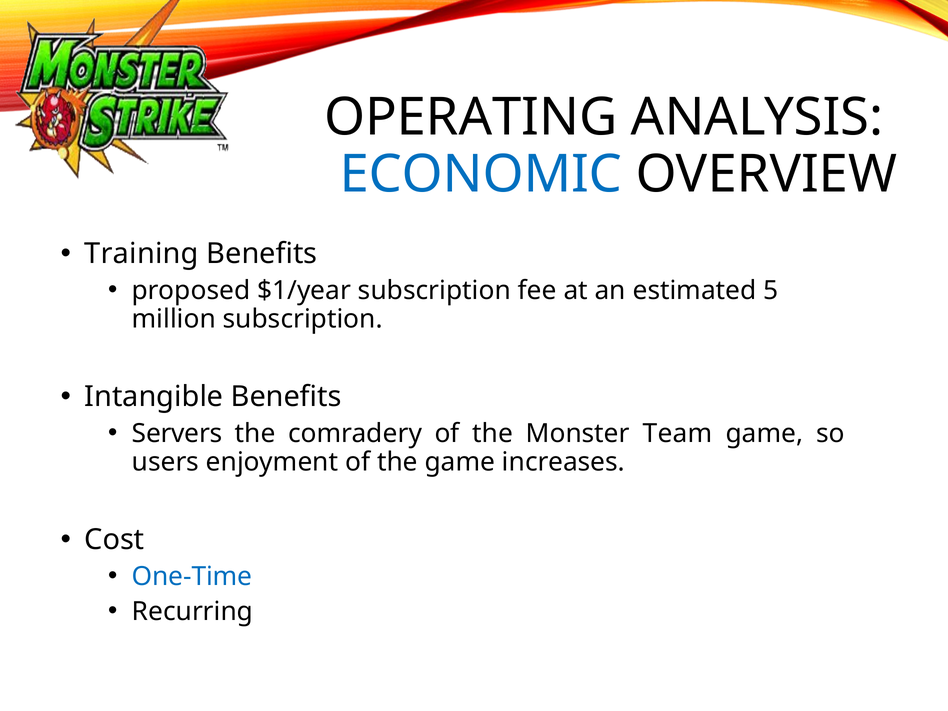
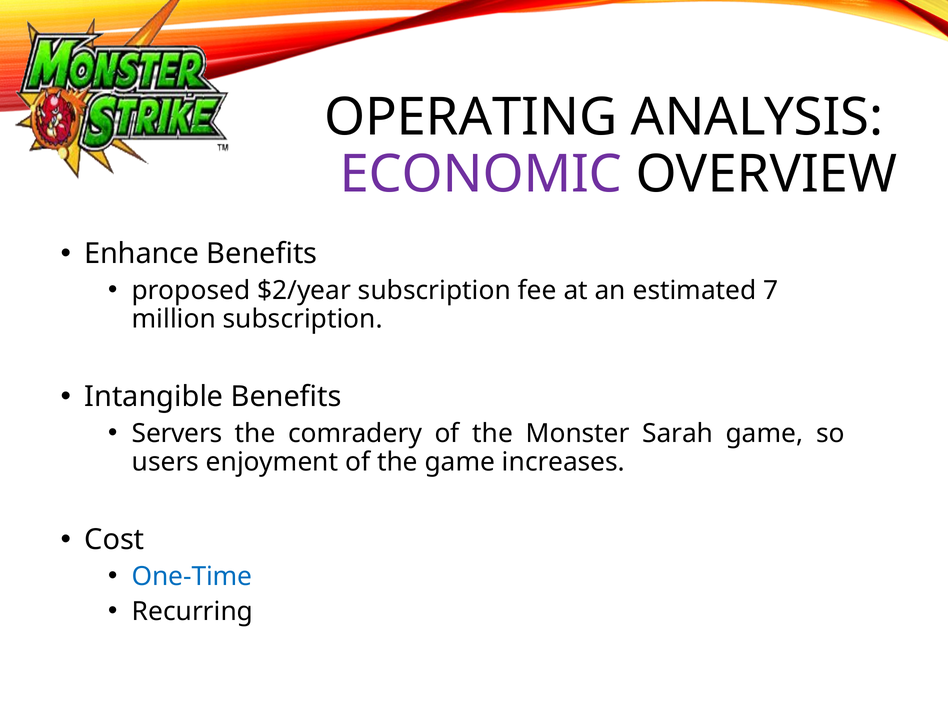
ECONOMIC colour: blue -> purple (481, 174)
Training: Training -> Enhance (142, 254)
$1/year: $1/year -> $2/year (304, 290)
5: 5 -> 7 (771, 290)
Team: Team -> Sarah (678, 433)
